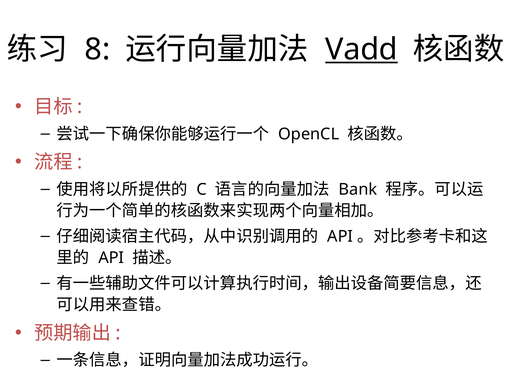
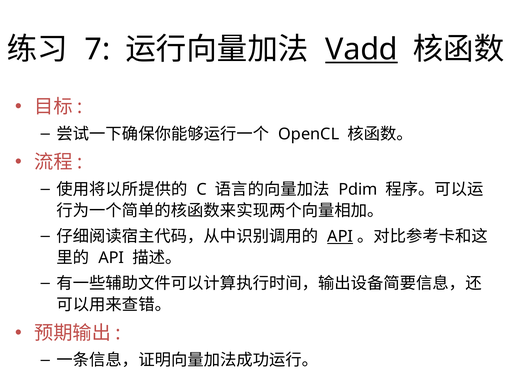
8: 8 -> 7 (97, 49)
Bank: Bank -> Pdim (358, 189)
API underline: none -> present (340, 237)
